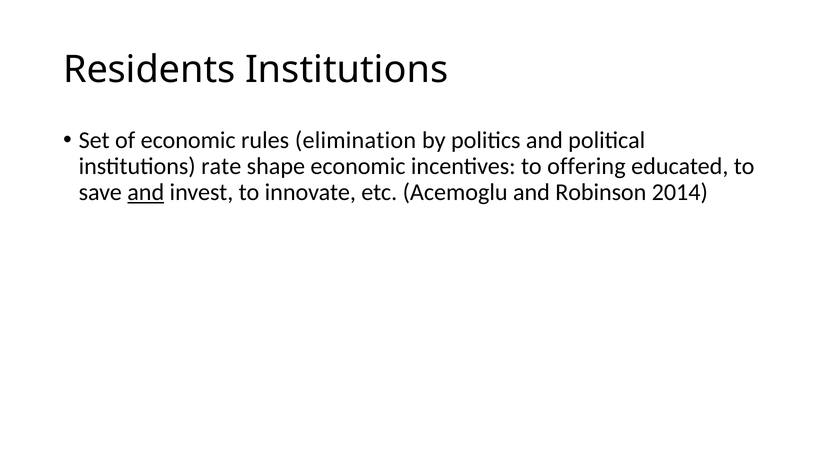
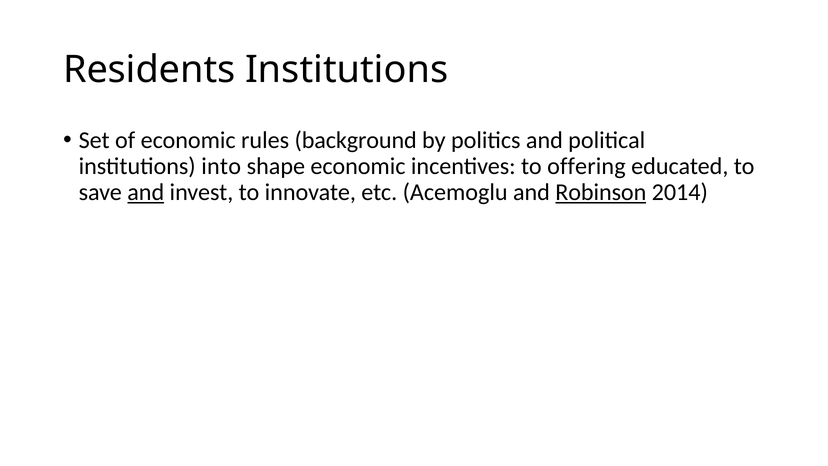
elimination: elimination -> background (356, 140)
rate: rate -> into (221, 166)
Robinson underline: none -> present (601, 192)
